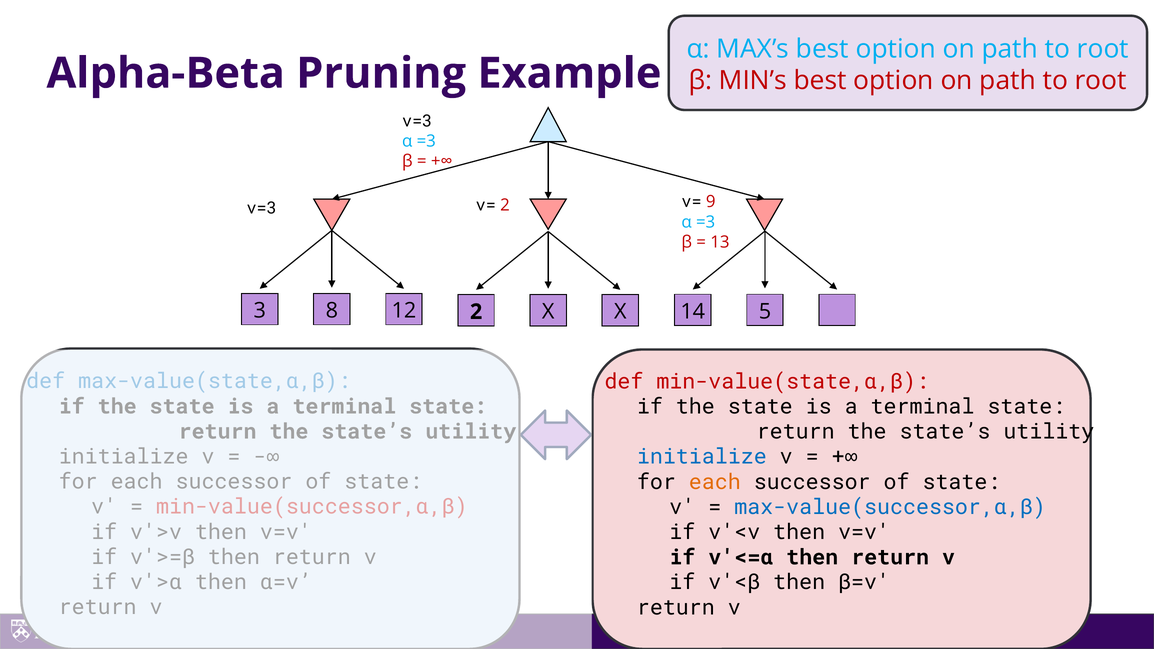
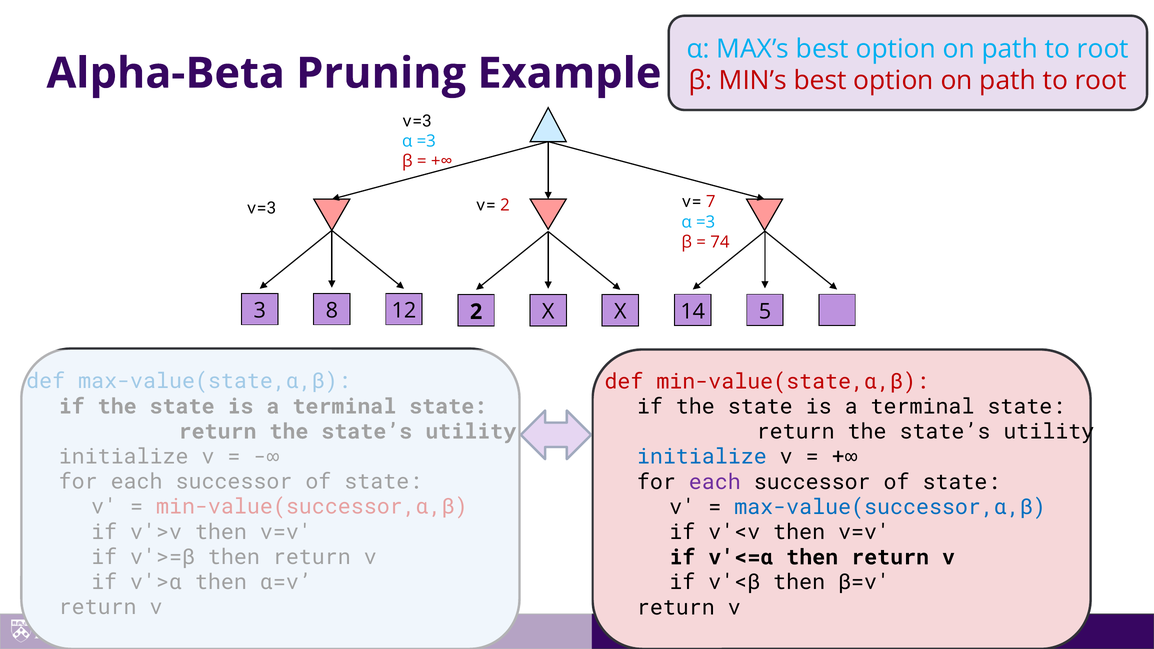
9: 9 -> 7 (711, 202)
13: 13 -> 74 (720, 242)
each colour: orange -> purple (715, 482)
